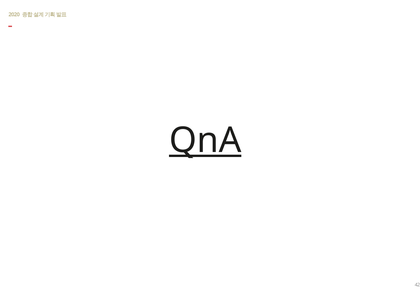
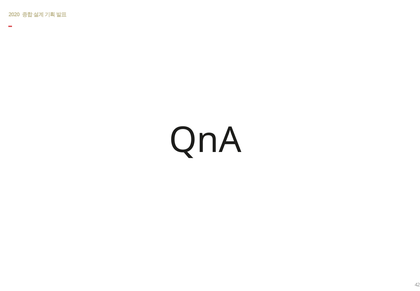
QnA underline: present -> none (205, 140)
